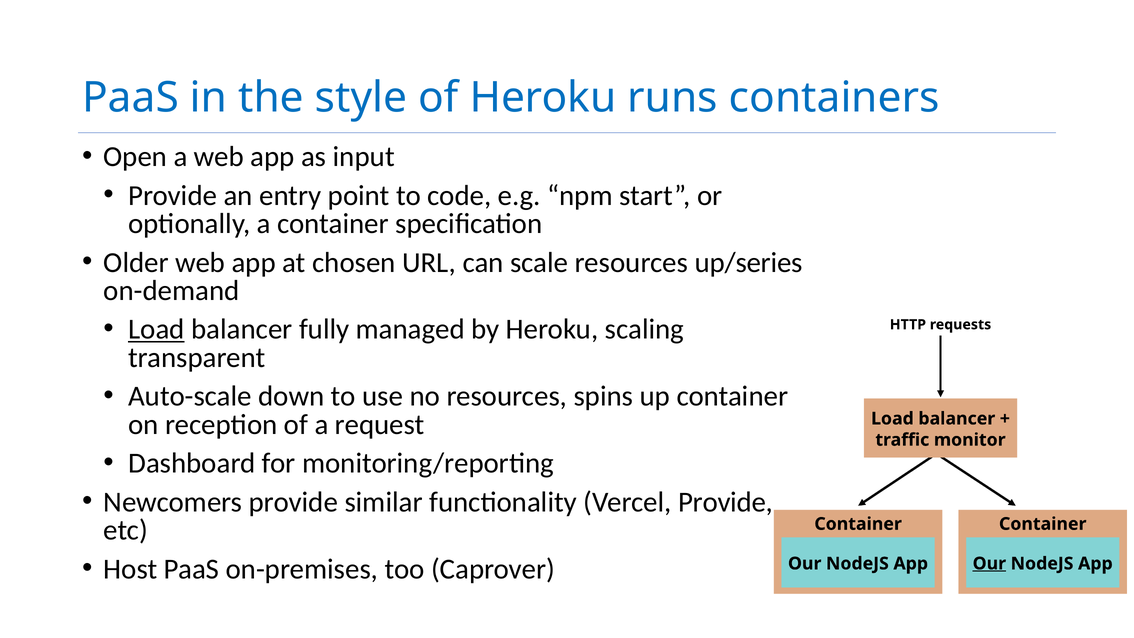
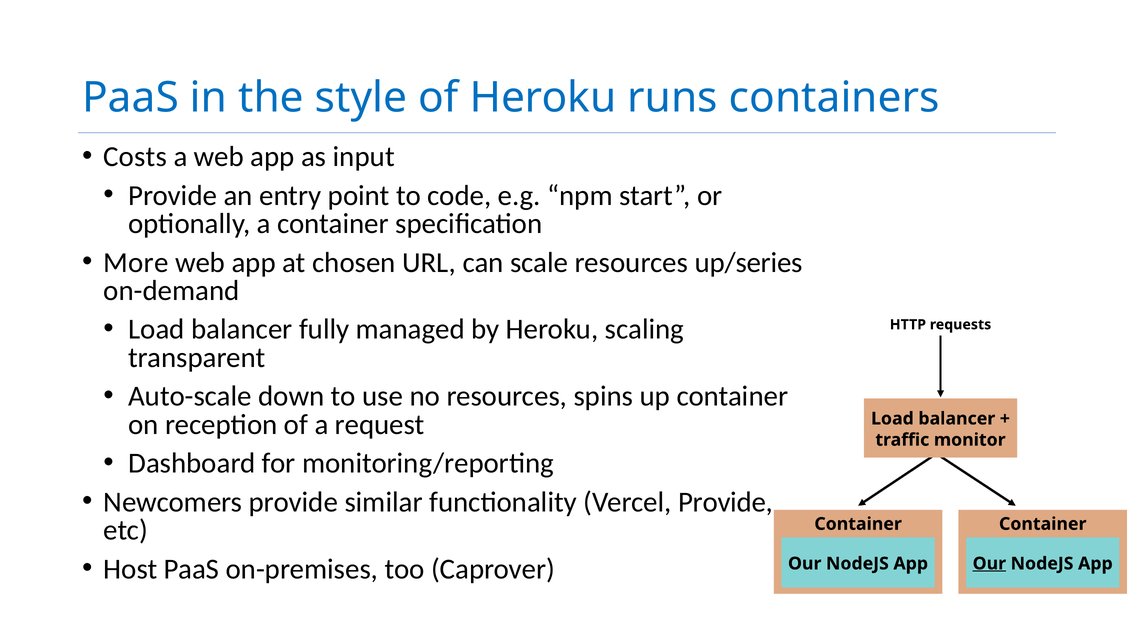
Open: Open -> Costs (135, 157)
Older: Older -> More (136, 262)
Load underline: present -> none (156, 329)
